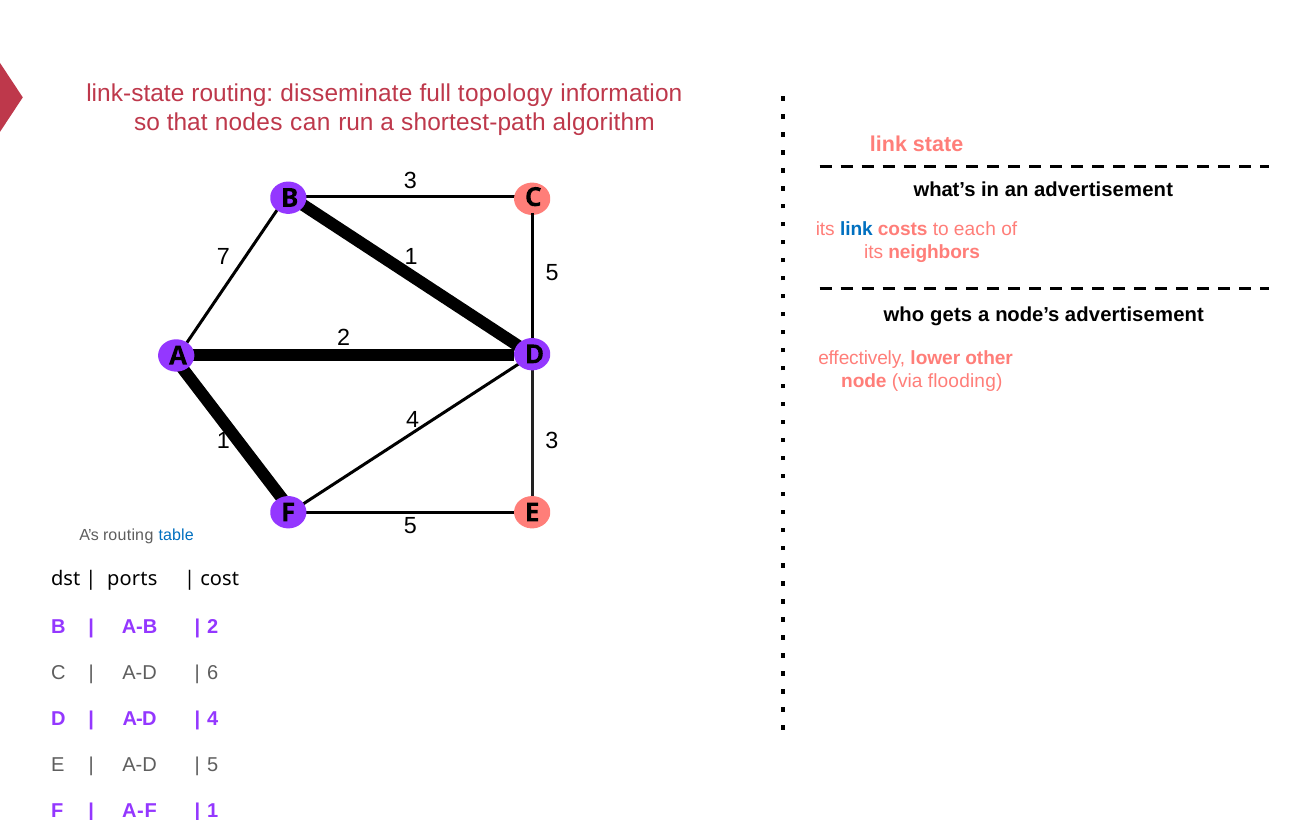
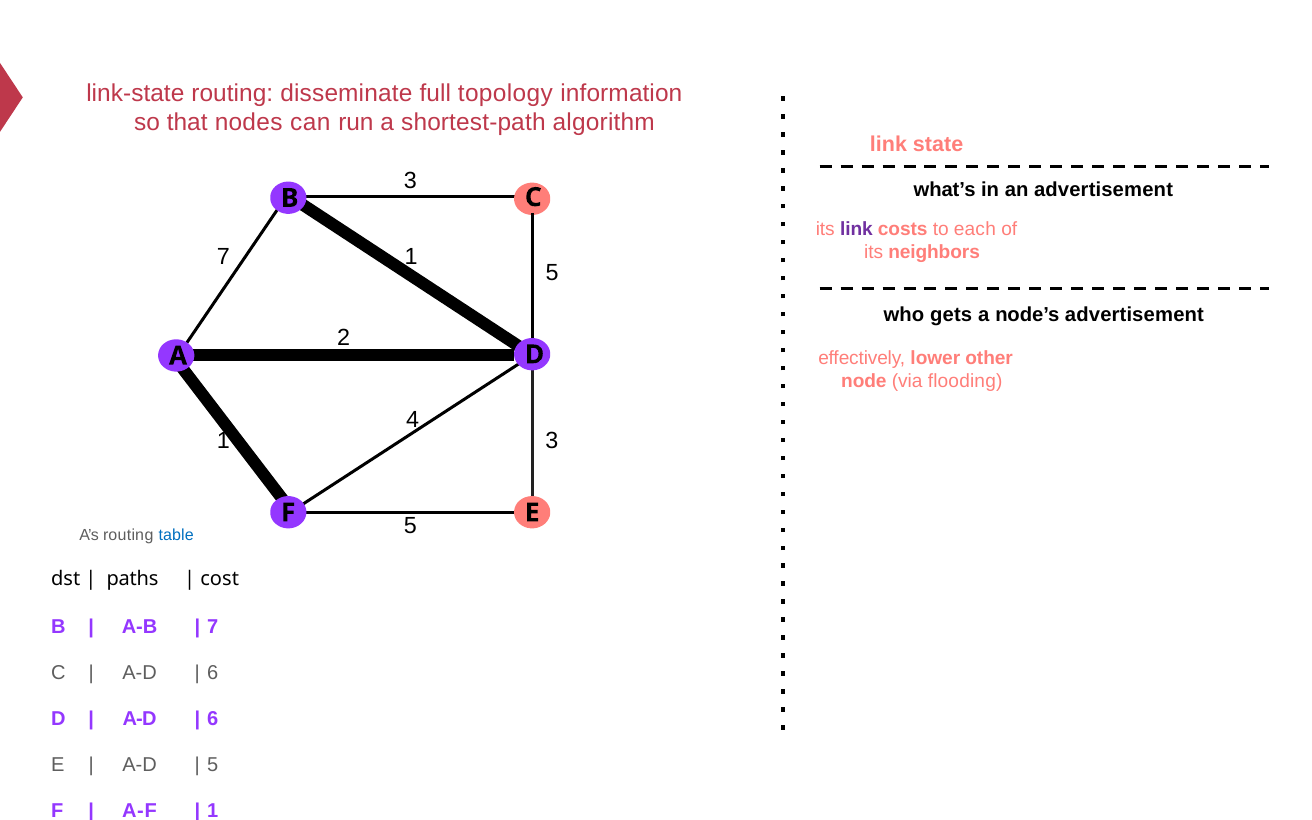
link colour: blue -> purple (856, 229)
ports: ports -> paths (133, 578)
2: 2 -> 7 (213, 626)
4: 4 -> 6 (213, 719)
